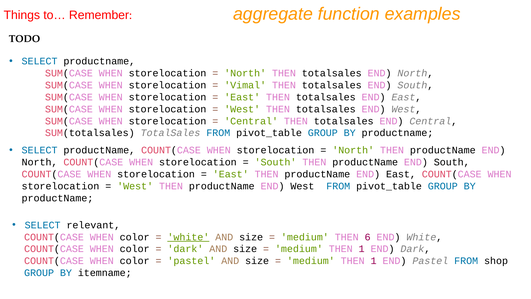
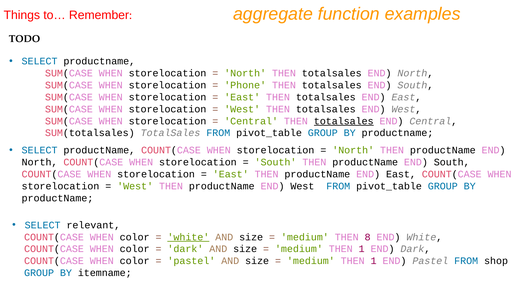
Vimal: Vimal -> Phone (245, 85)
totalsales underline: none -> present (344, 121)
6: 6 -> 8 (368, 237)
